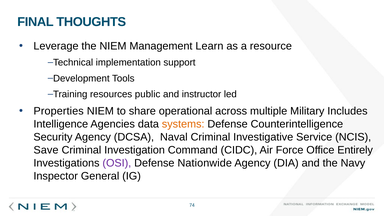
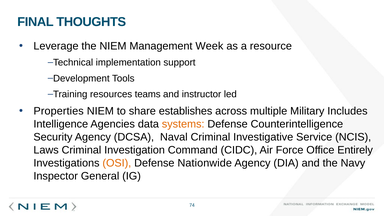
Learn: Learn -> Week (209, 46)
public: public -> teams (148, 94)
operational: operational -> establishes (186, 111)
Save: Save -> Laws (46, 150)
OSI colour: purple -> orange (117, 163)
